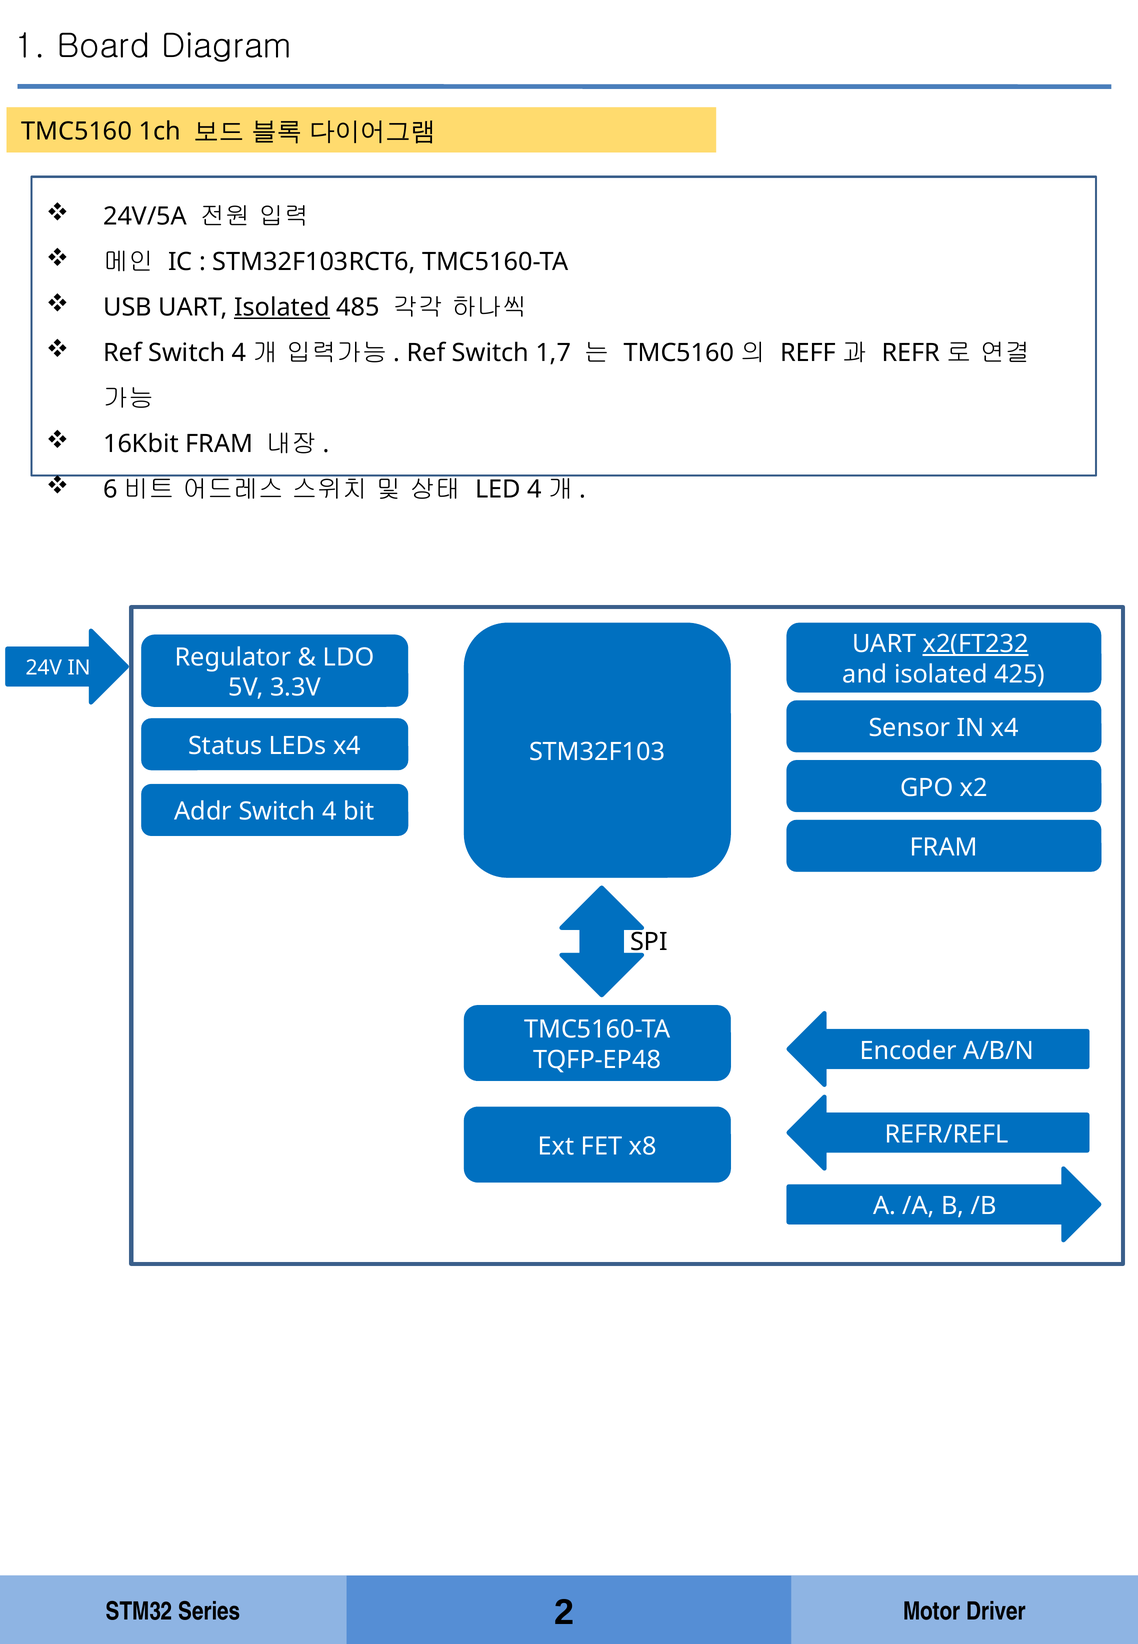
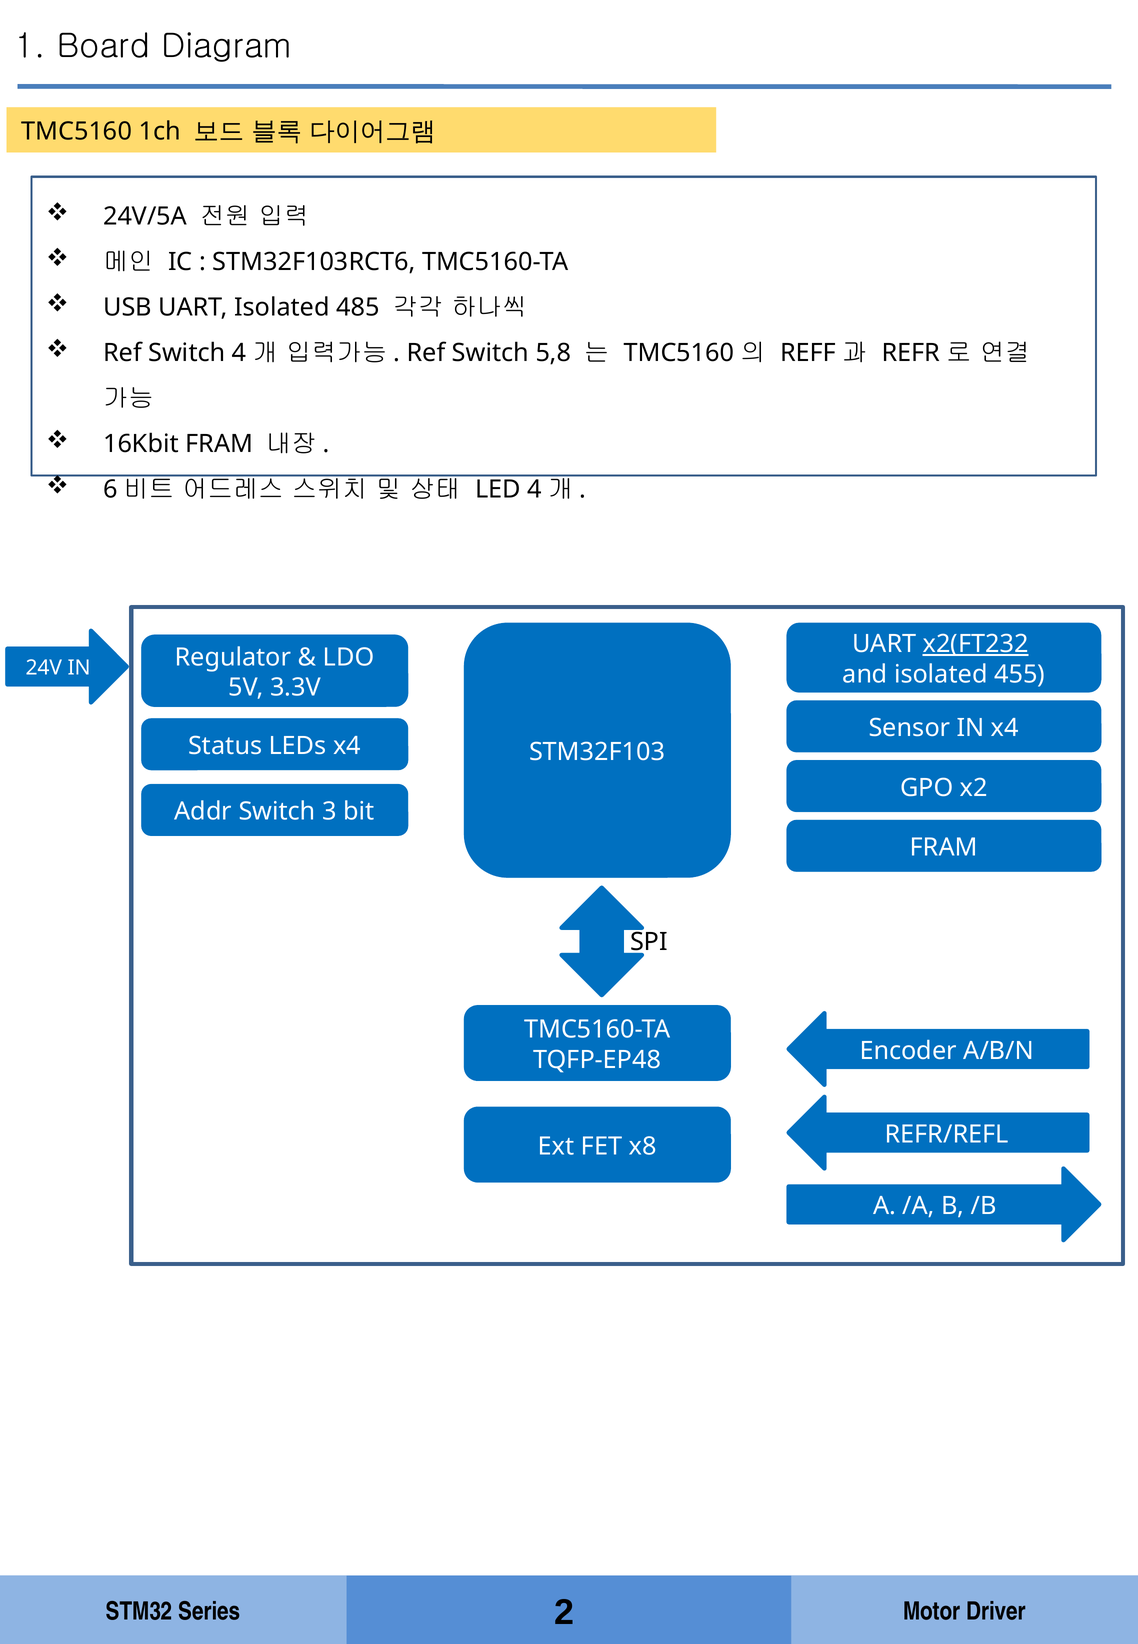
Isolated underline: present -> none (282, 307)
1,7: 1,7 -> 5,8 (553, 353)
425: 425 -> 455 (1020, 674)
4: 4 -> 3 (329, 812)
